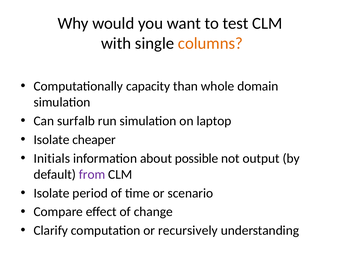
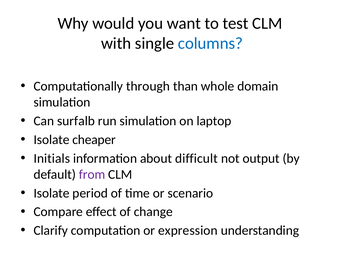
columns colour: orange -> blue (210, 43)
capacity: capacity -> through (148, 86)
possible: possible -> difficult (196, 158)
recursively: recursively -> expression (188, 231)
